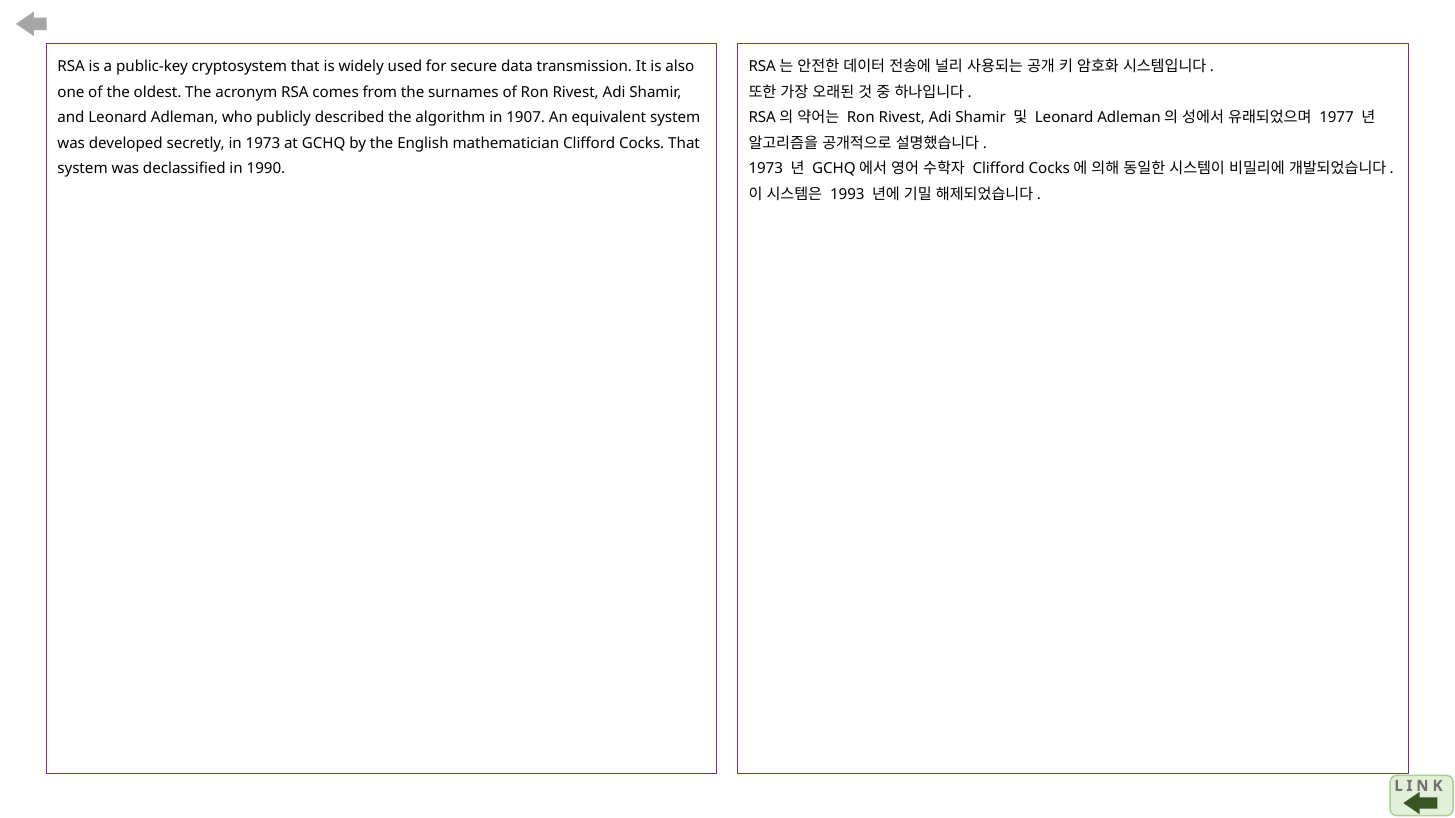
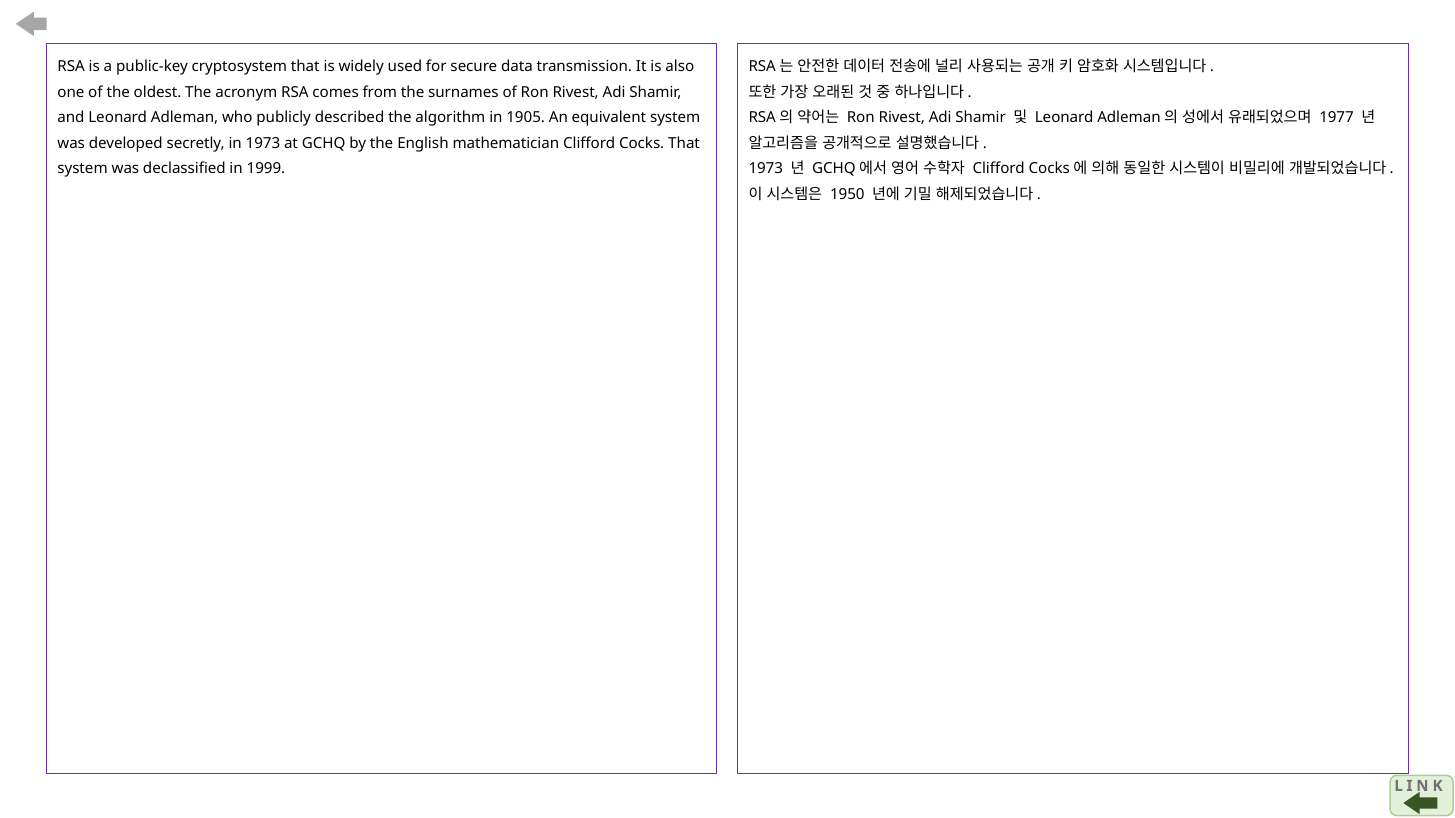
1907: 1907 -> 1905 (526, 118)
1990: 1990 -> 1999 (266, 169)
1993: 1993 -> 1950 (847, 194)
